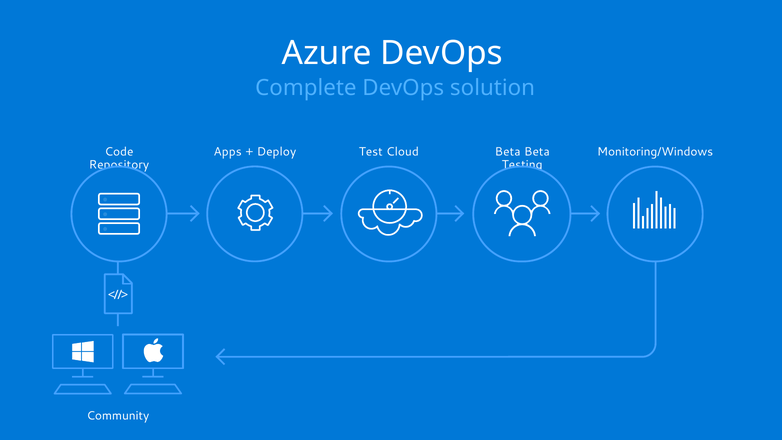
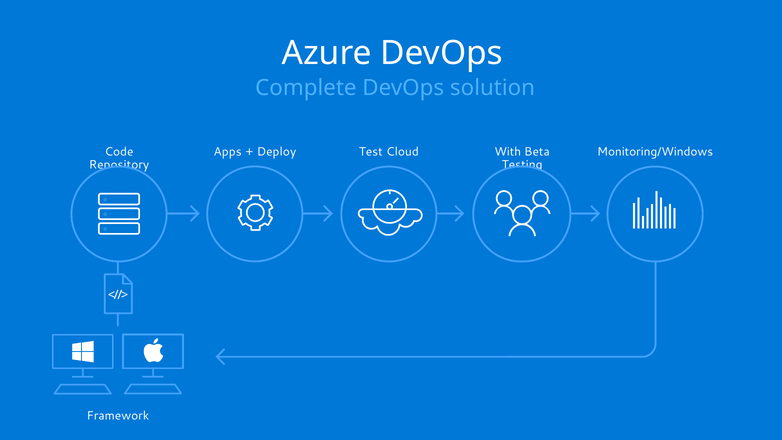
Deploy Beta: Beta -> With (508, 152)
Community: Community -> Framework (118, 416)
